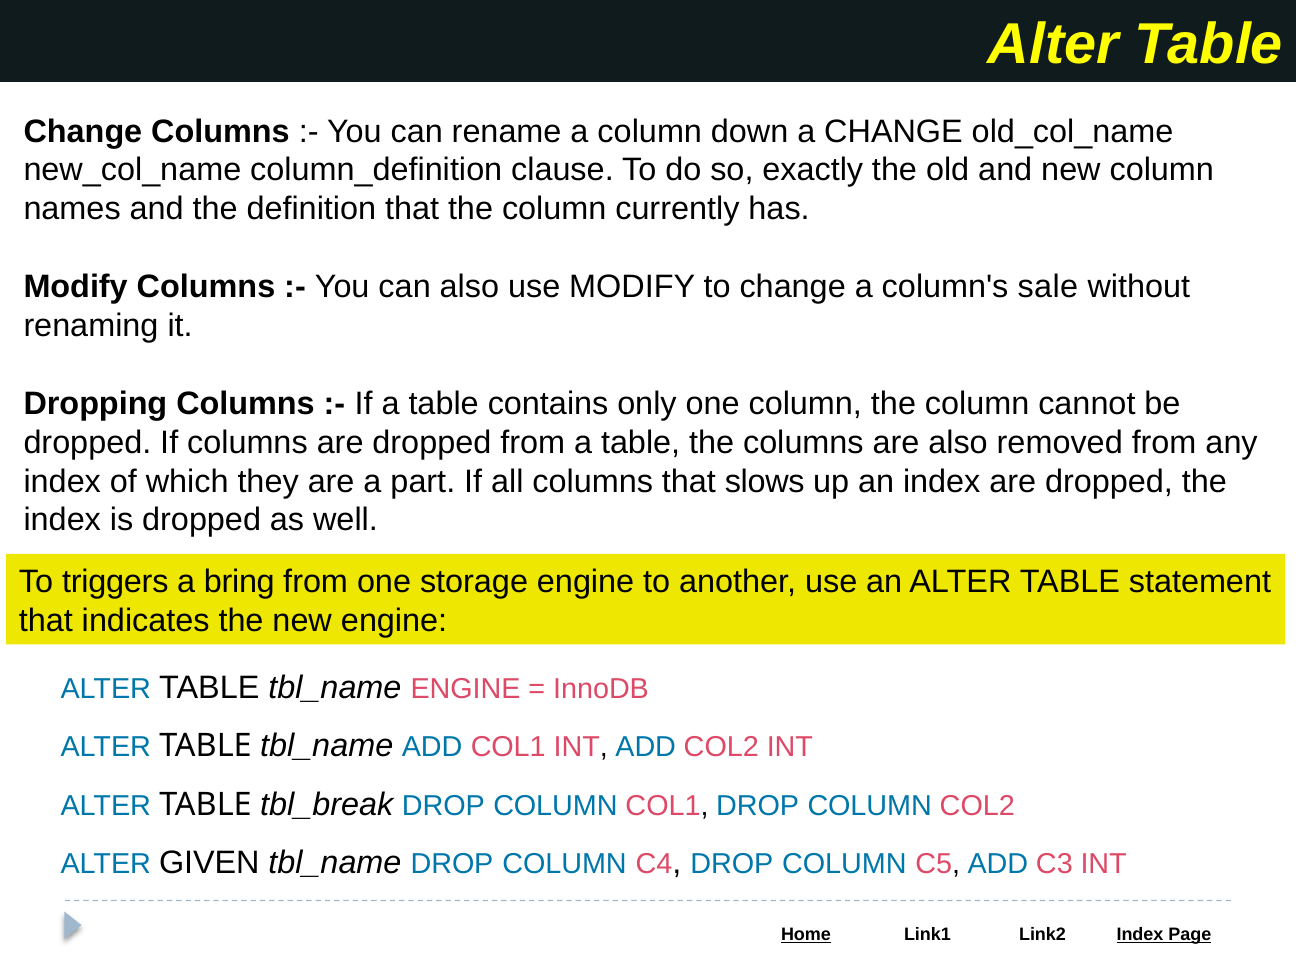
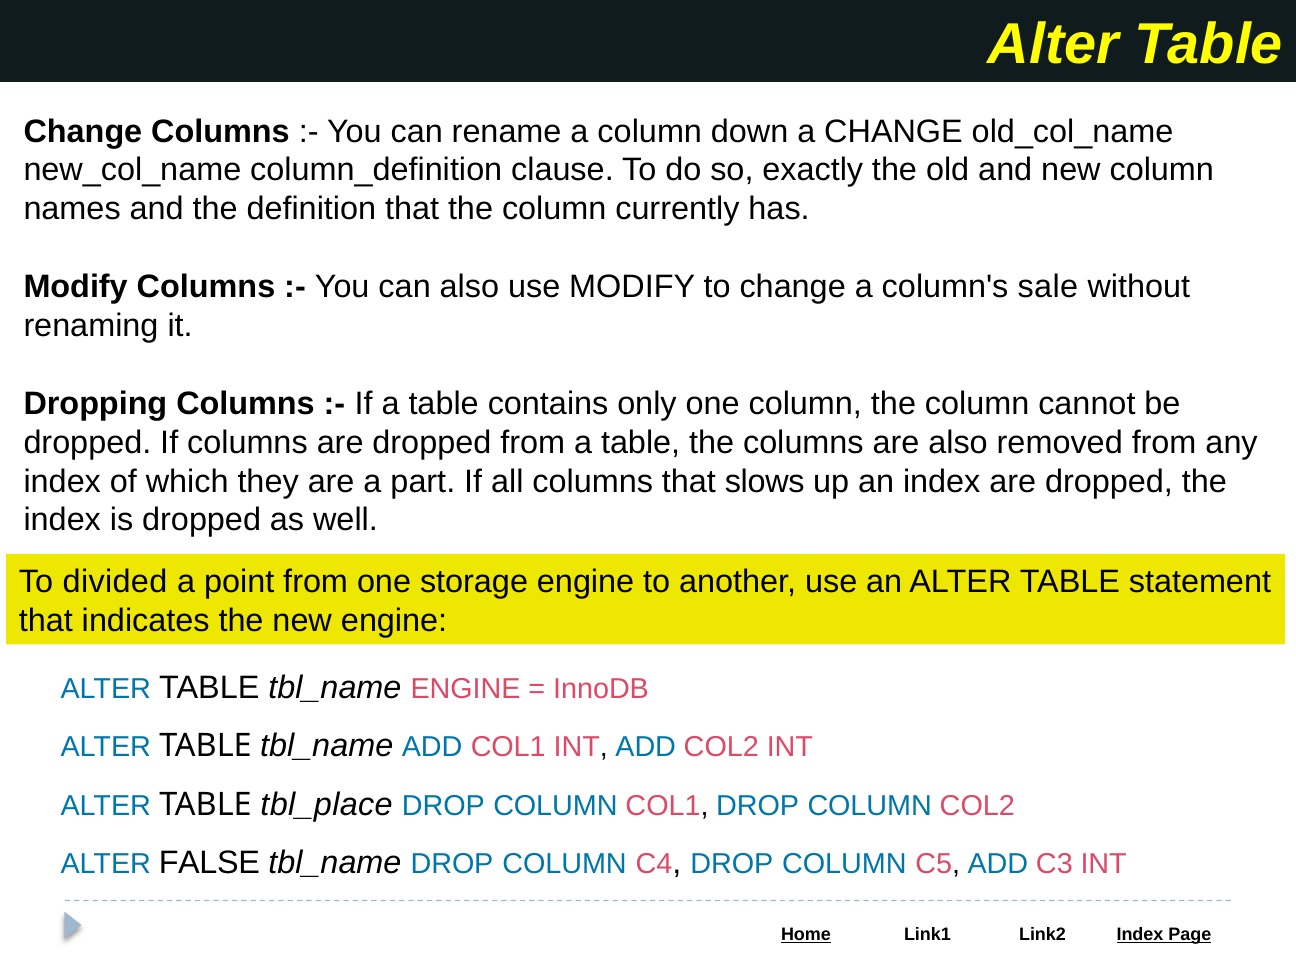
triggers: triggers -> divided (115, 582)
bring: bring -> point (239, 582)
tbl_break: tbl_break -> tbl_place (327, 804)
GIVEN: GIVEN -> FALSE (209, 863)
